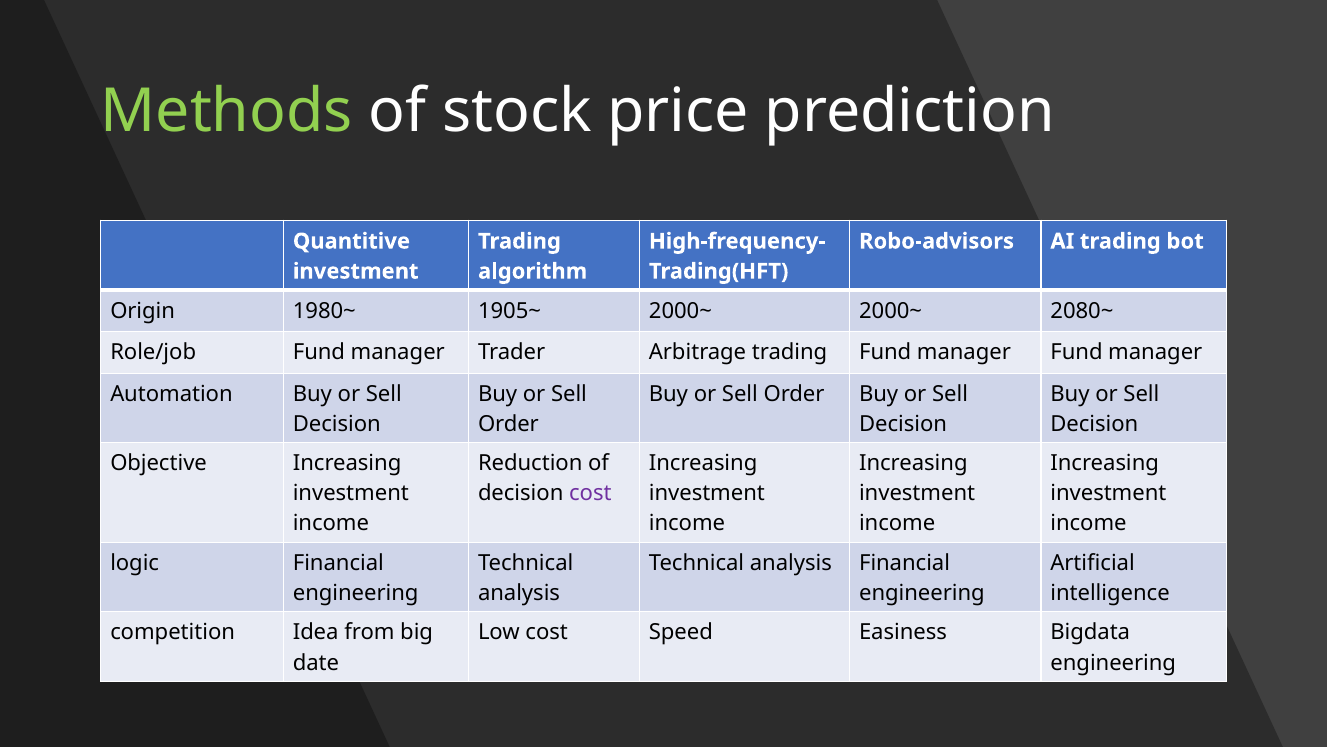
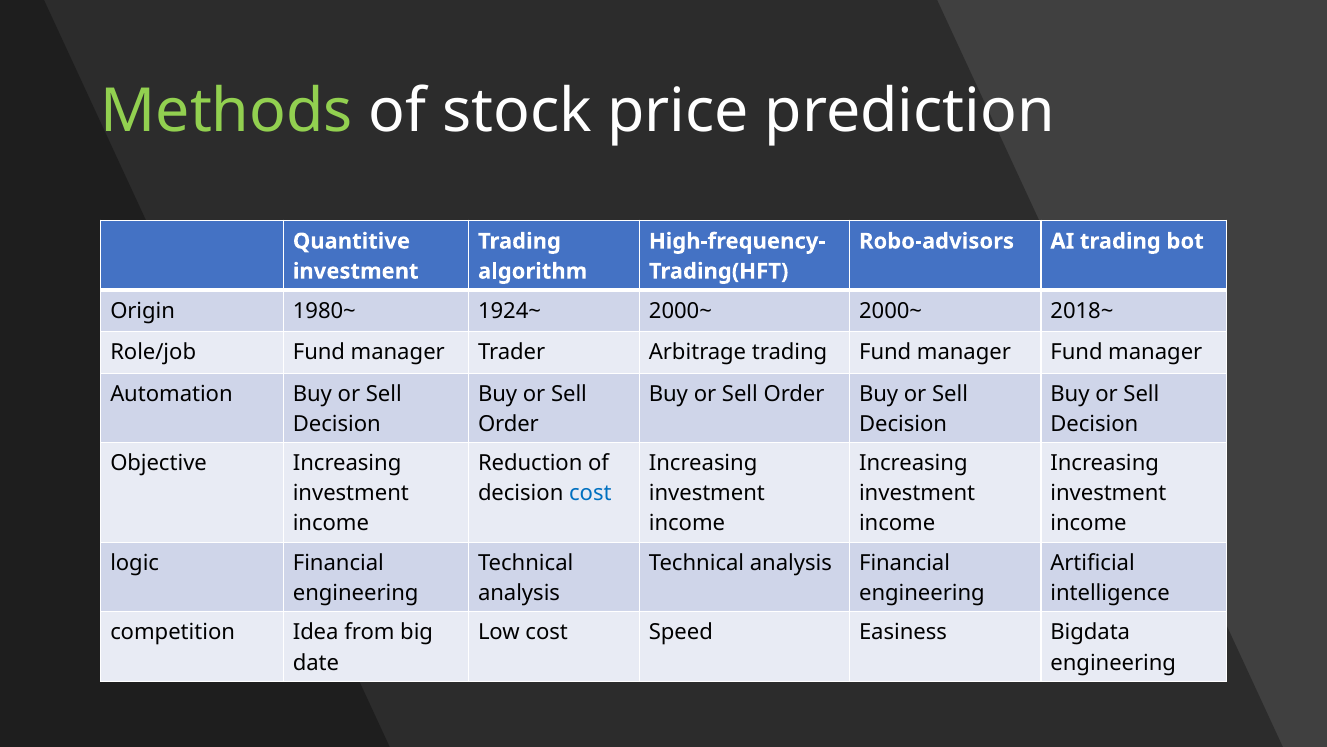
1905~: 1905~ -> 1924~ (510, 311)
2080~: 2080~ -> 2018~ (1082, 311)
cost colour: purple -> blue (590, 493)
